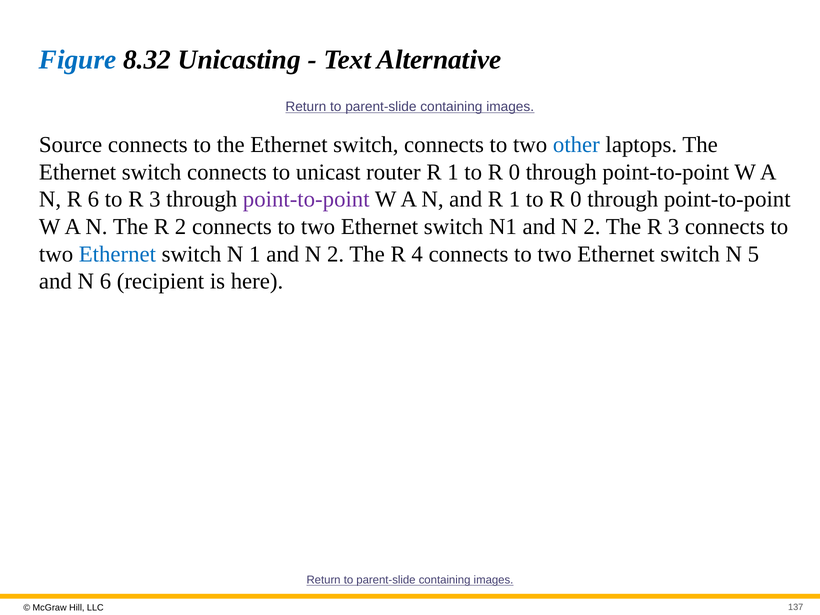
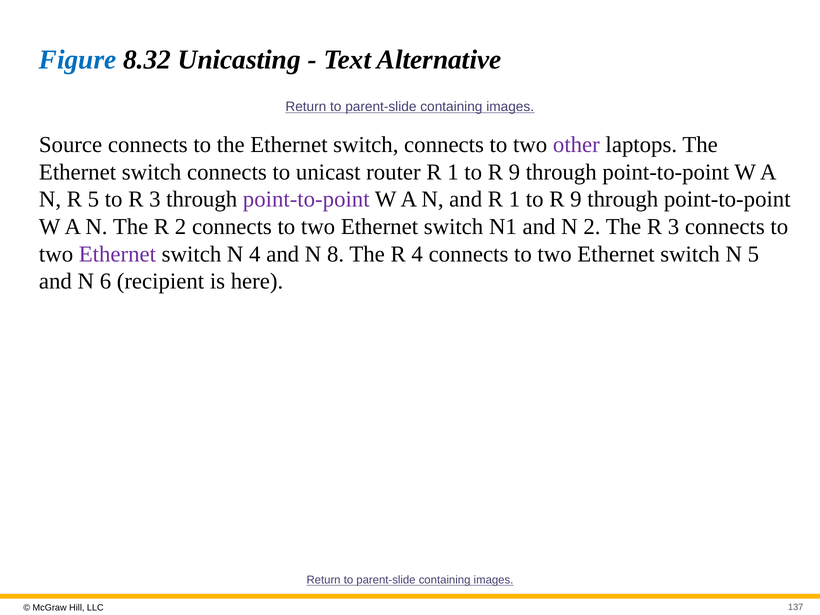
other colour: blue -> purple (576, 145)
0: 0 -> 9 (514, 172)
R 6: 6 -> 5 (93, 199)
0: 0 -> 9 (576, 199)
Ethernet colour: blue -> purple (117, 254)
N 1: 1 -> 4 (255, 254)
2: 2 -> 8 (336, 254)
